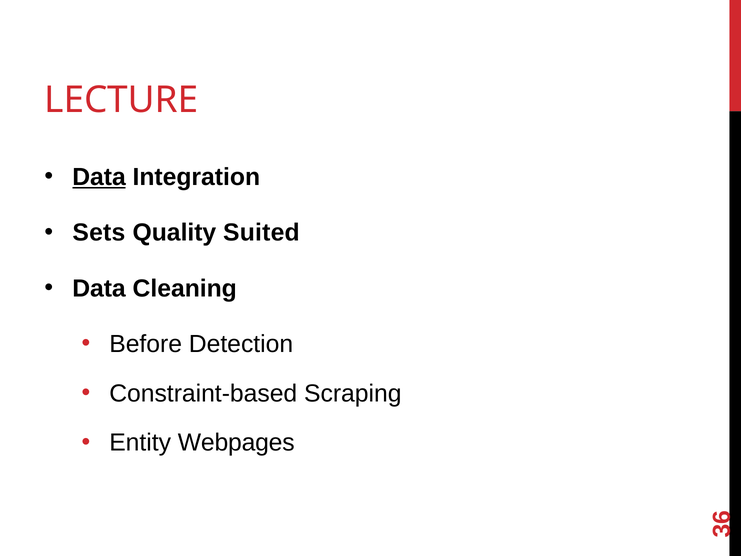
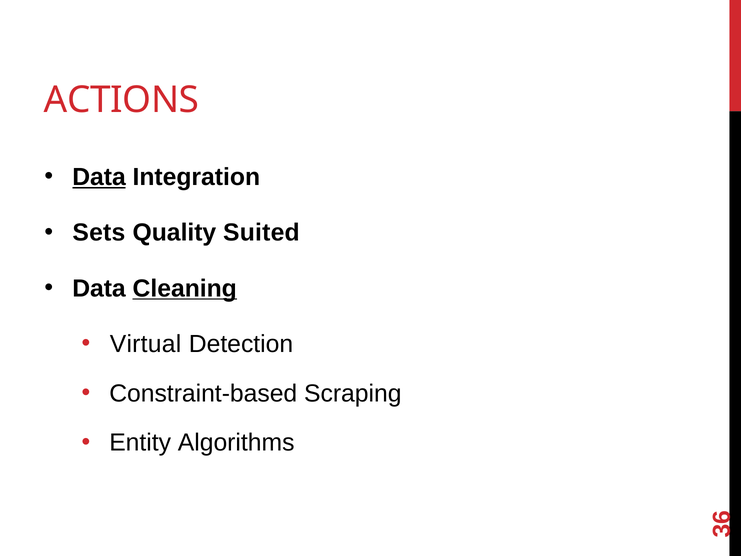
LECTURE: LECTURE -> ACTIONS (121, 100)
Cleaning underline: none -> present (185, 288)
Before: Before -> Virtual (146, 344)
Webpages: Webpages -> Algorithms (236, 443)
